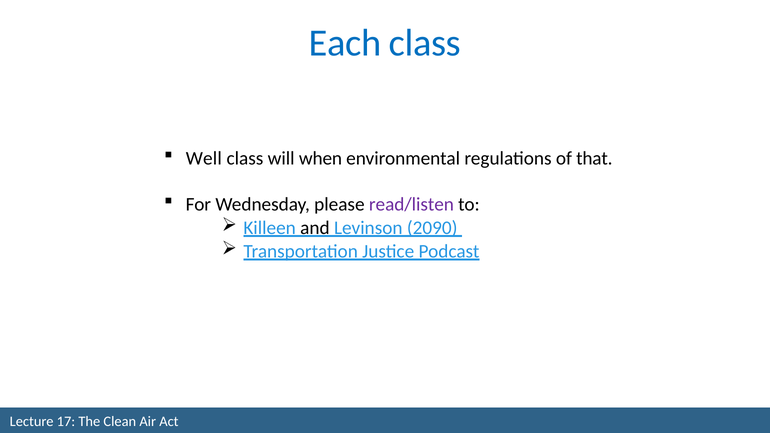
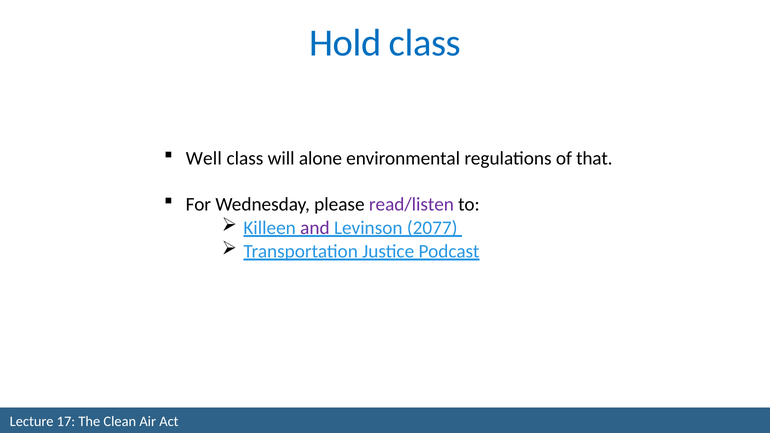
Each: Each -> Hold (345, 43)
when: when -> alone (321, 158)
and colour: black -> purple (315, 228)
2090: 2090 -> 2077 (432, 228)
